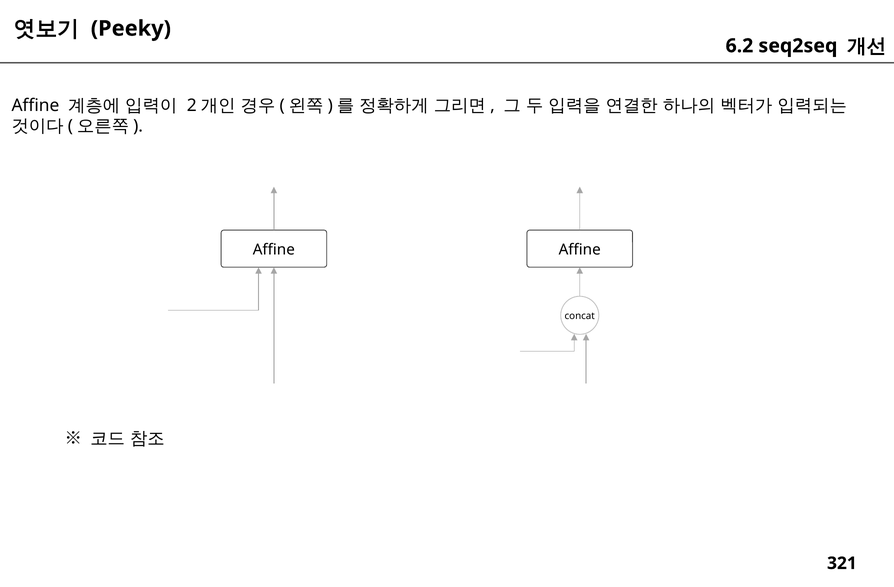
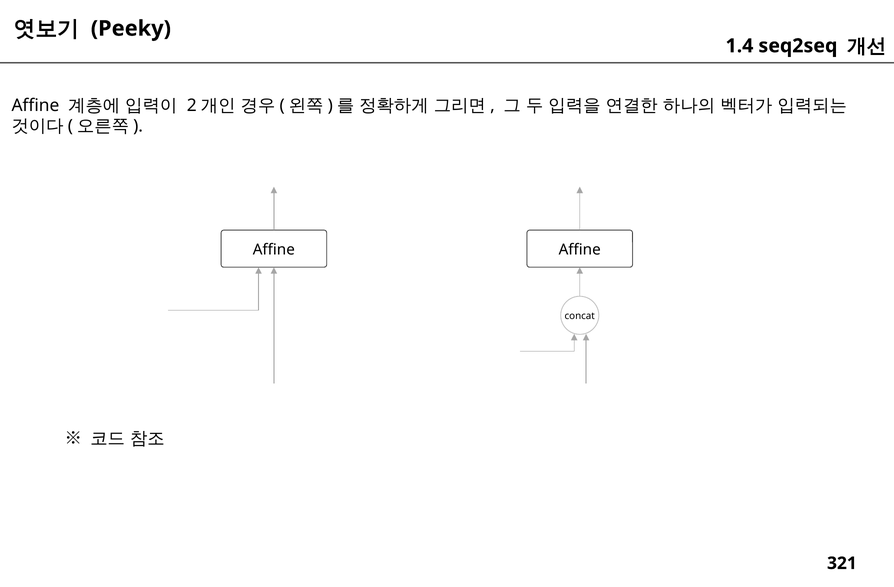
6.2: 6.2 -> 1.4 (739, 46)
